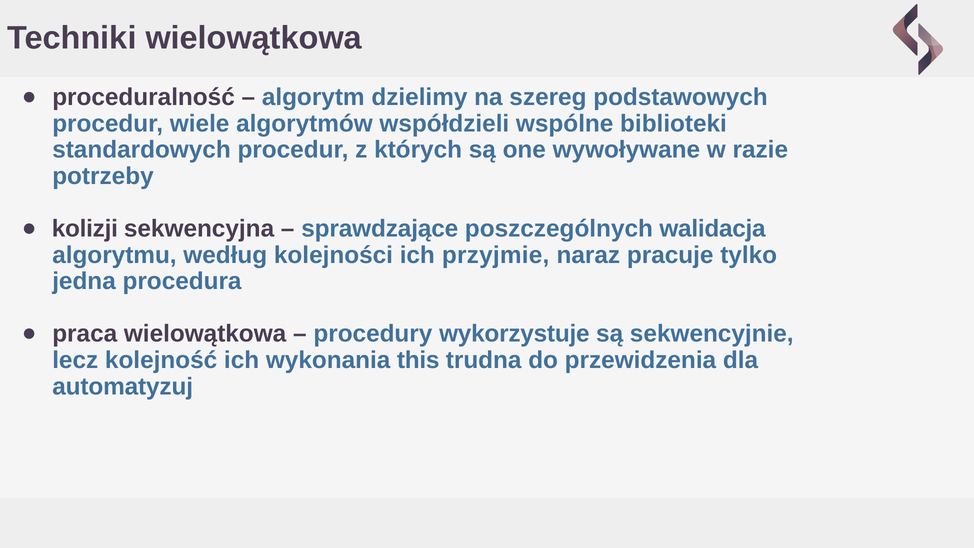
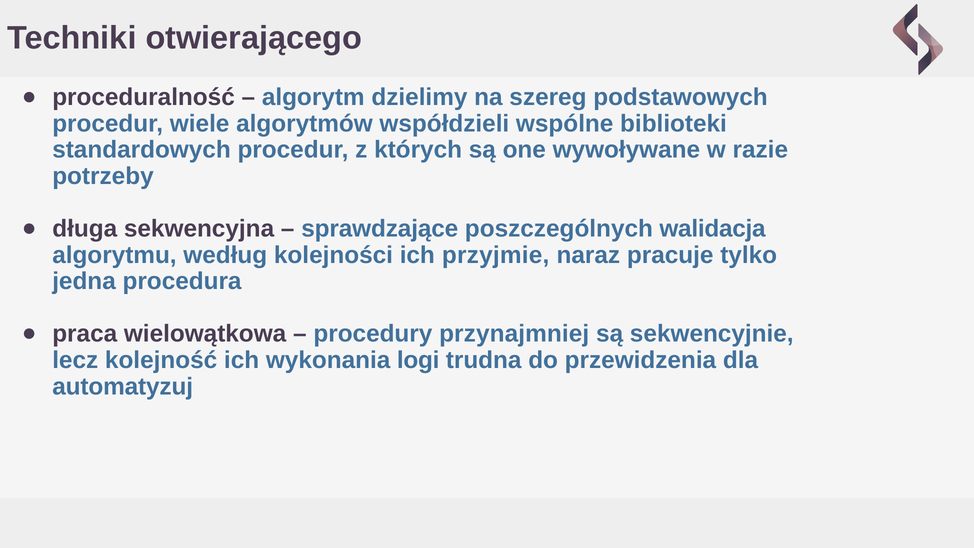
Techniki wielowątkowa: wielowątkowa -> otwierającego (254, 38)
kolizji: kolizji -> długa (85, 229)
wykorzystuje: wykorzystuje -> przynajmniej (514, 334)
this: this -> logi (418, 360)
